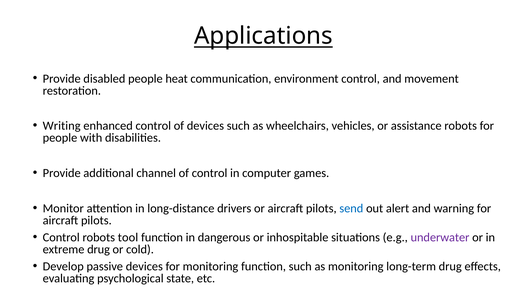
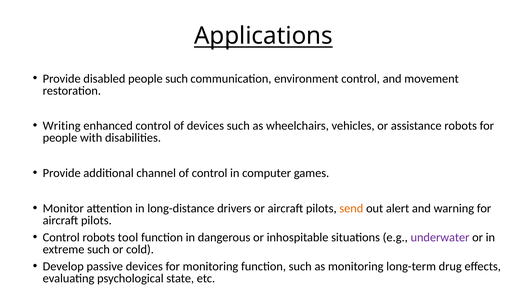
people heat: heat -> such (177, 78)
send colour: blue -> orange (351, 208)
extreme drug: drug -> such (99, 249)
